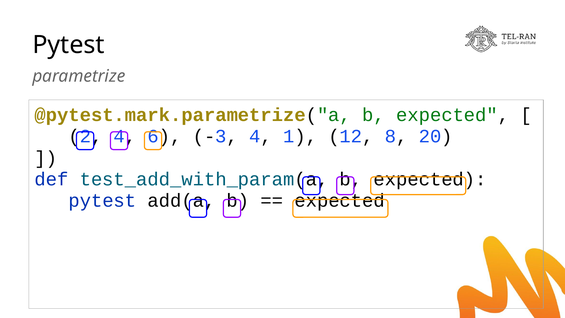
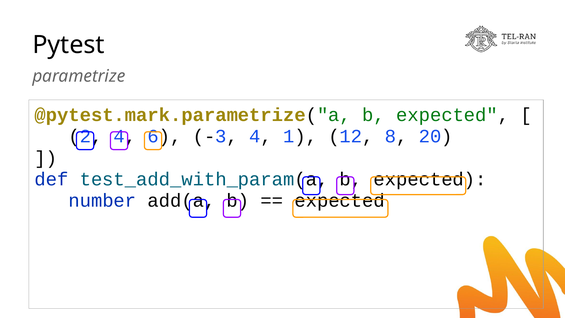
pytest: pytest -> number (102, 200)
